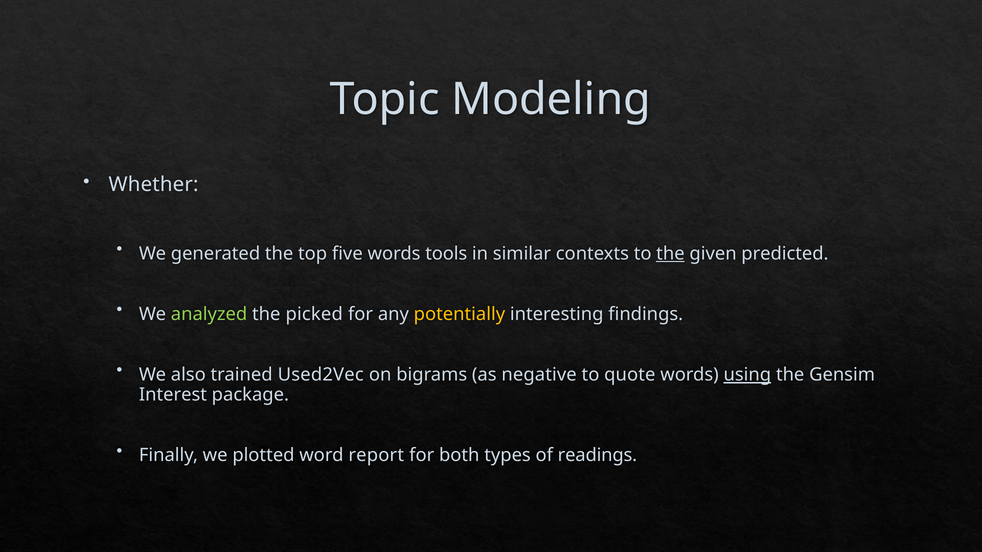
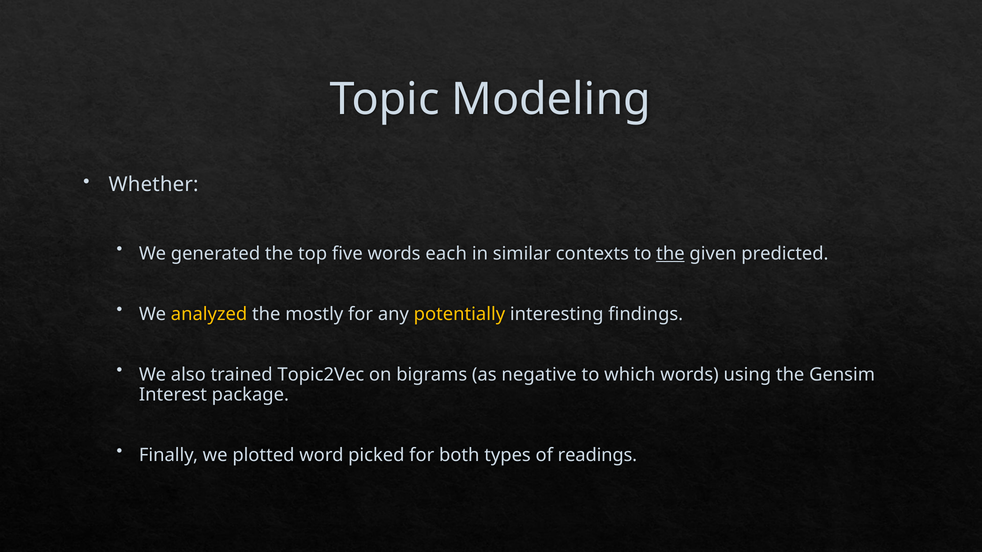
tools: tools -> each (446, 254)
analyzed colour: light green -> yellow (209, 314)
picked: picked -> mostly (314, 314)
Used2Vec: Used2Vec -> Topic2Vec (321, 375)
quote: quote -> which (630, 375)
using underline: present -> none (747, 375)
report: report -> picked (376, 456)
